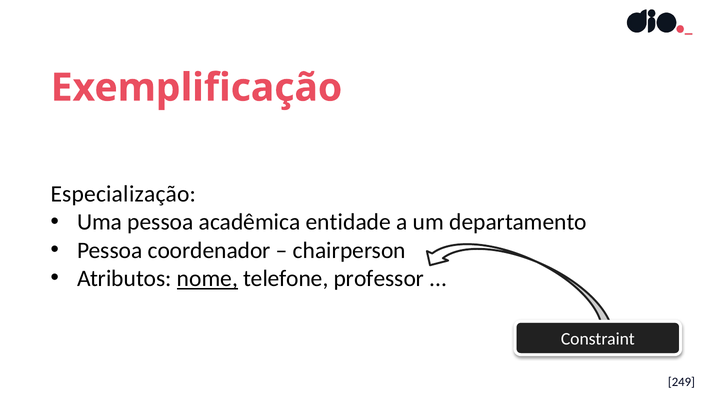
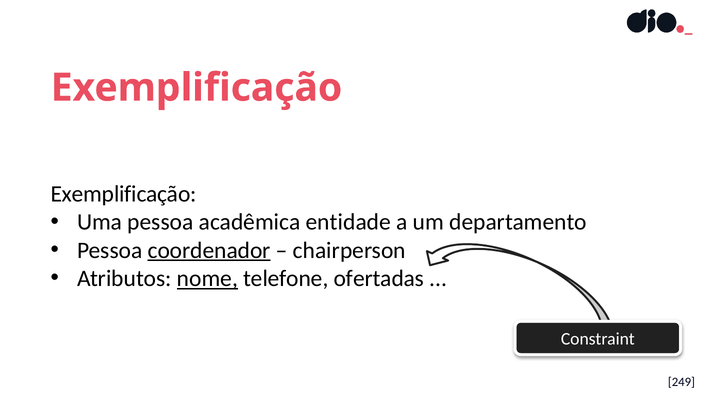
Especialização: Especialização -> Exemplificação (124, 194)
coordenador underline: none -> present (209, 250)
professor: professor -> ofertadas (379, 278)
